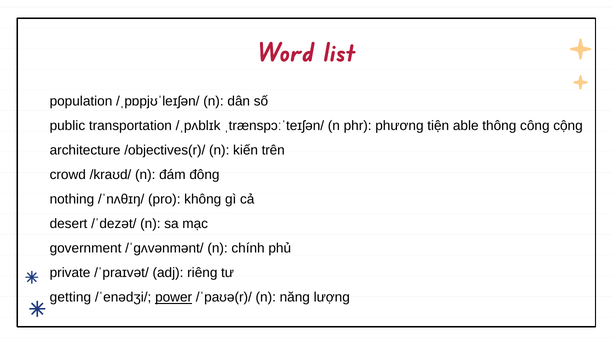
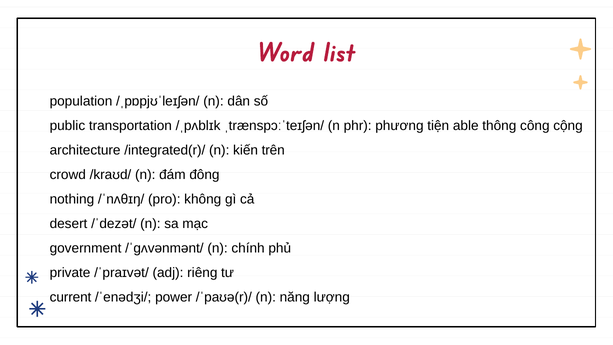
/objectives(r)/: /objectives(r)/ -> /integrated(r)/ (165, 150)
getting: getting -> current (71, 297)
power underline: present -> none (174, 297)
